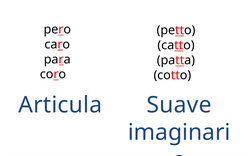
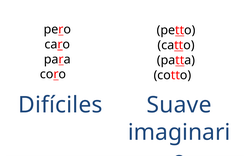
Articula: Articula -> Difíciles (60, 105)
